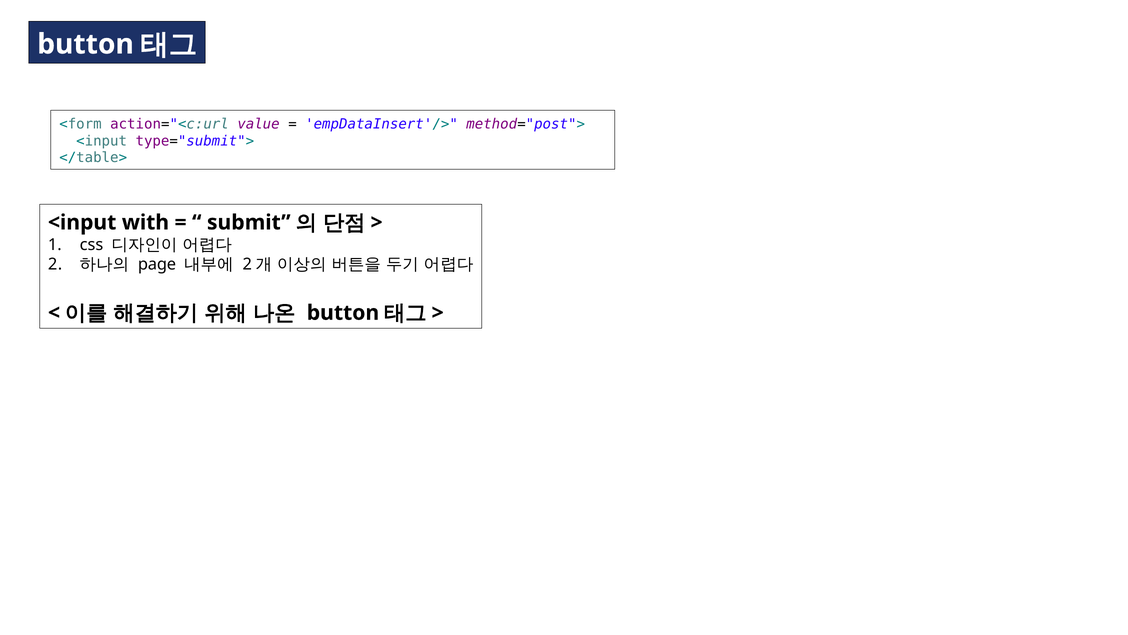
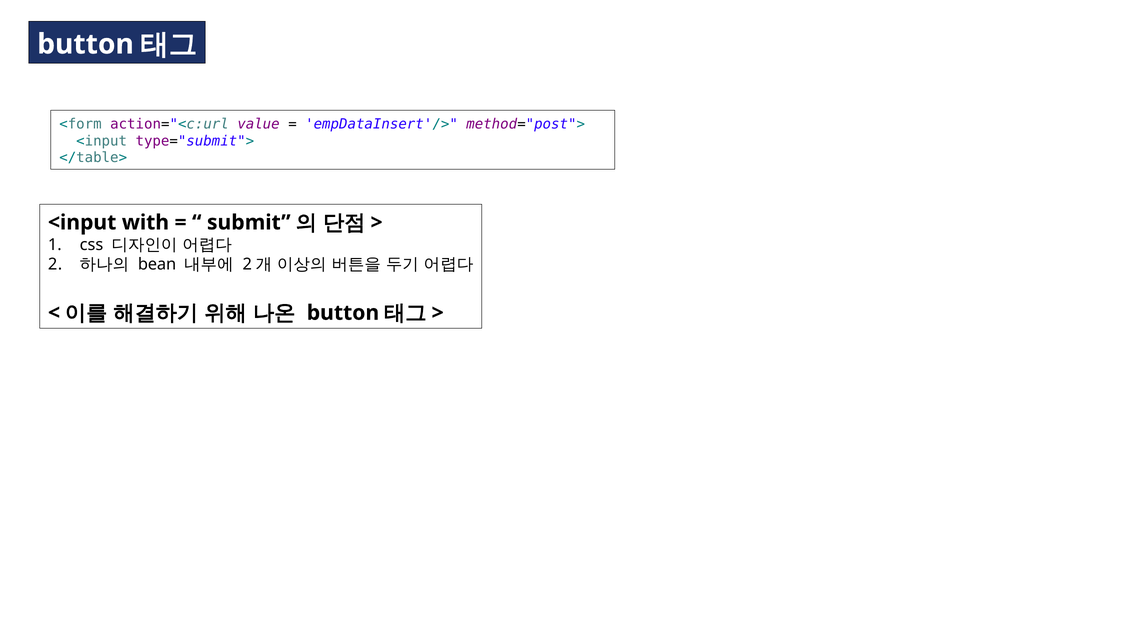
page: page -> bean (157, 264)
